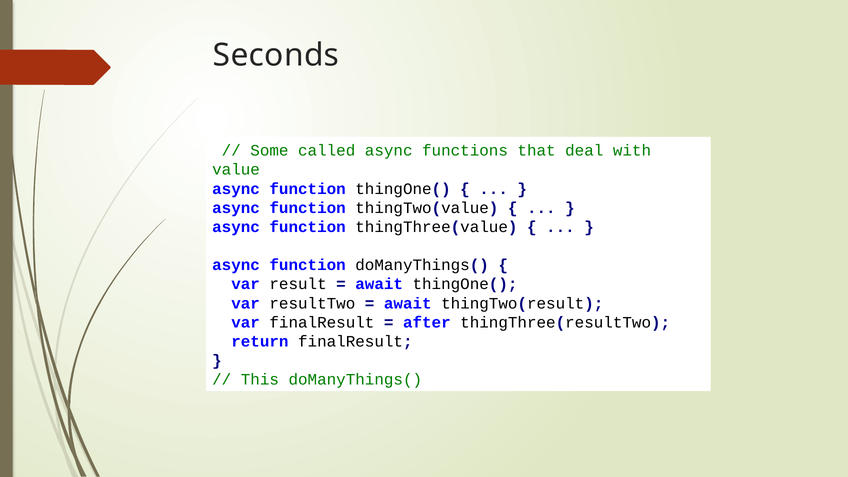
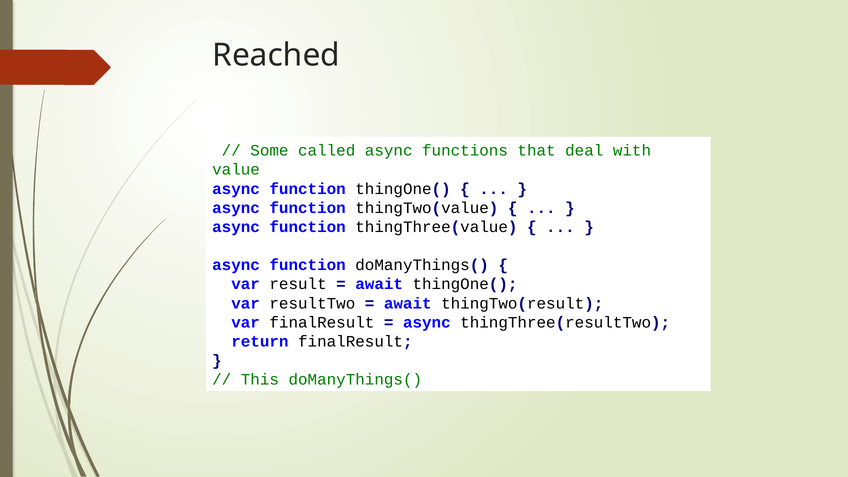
Seconds: Seconds -> Reached (276, 55)
after: after -> async (427, 322)
